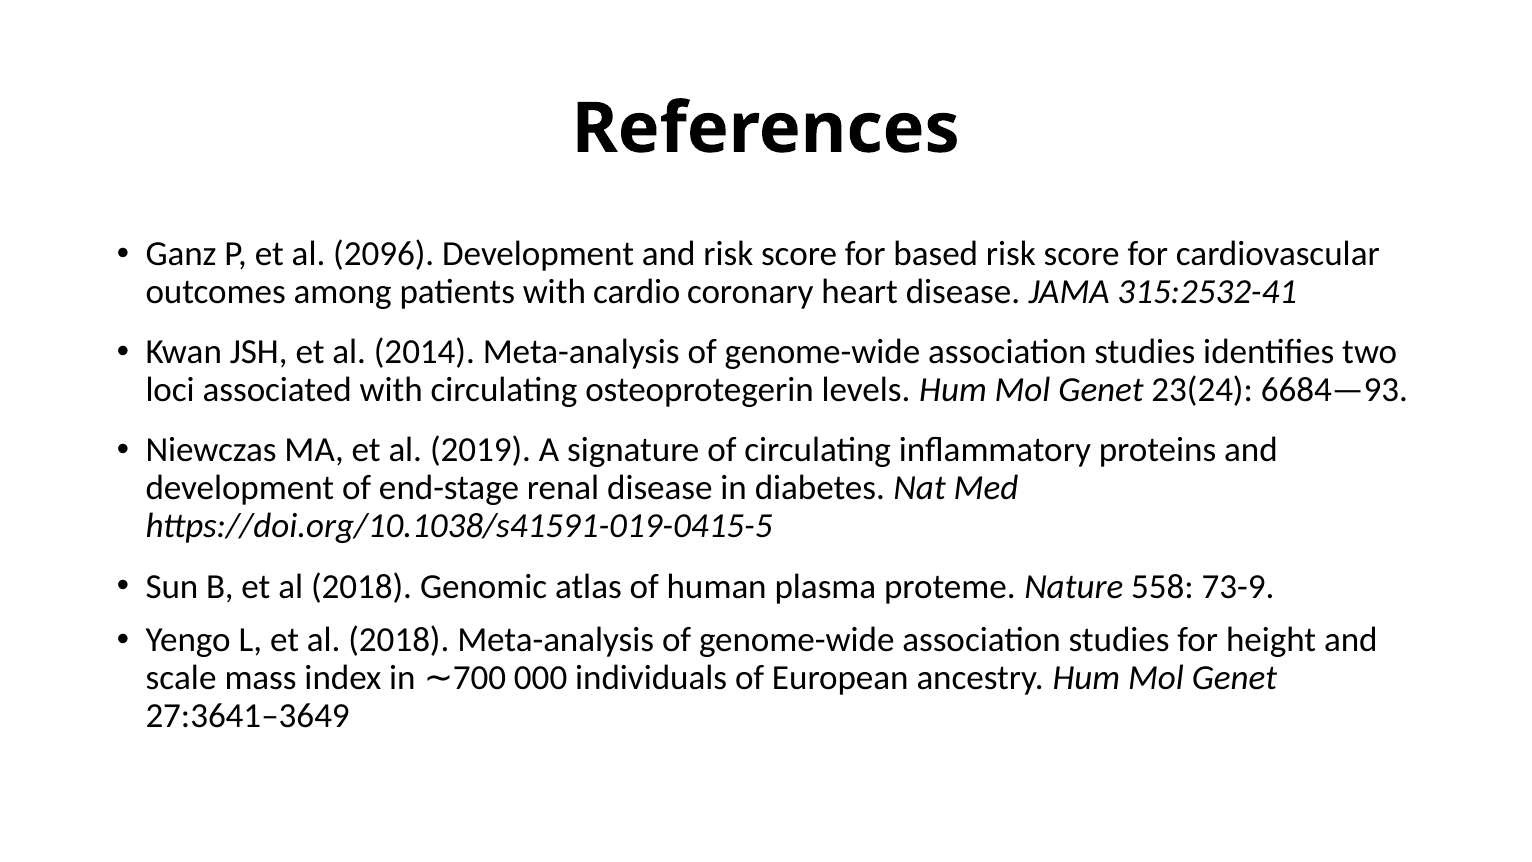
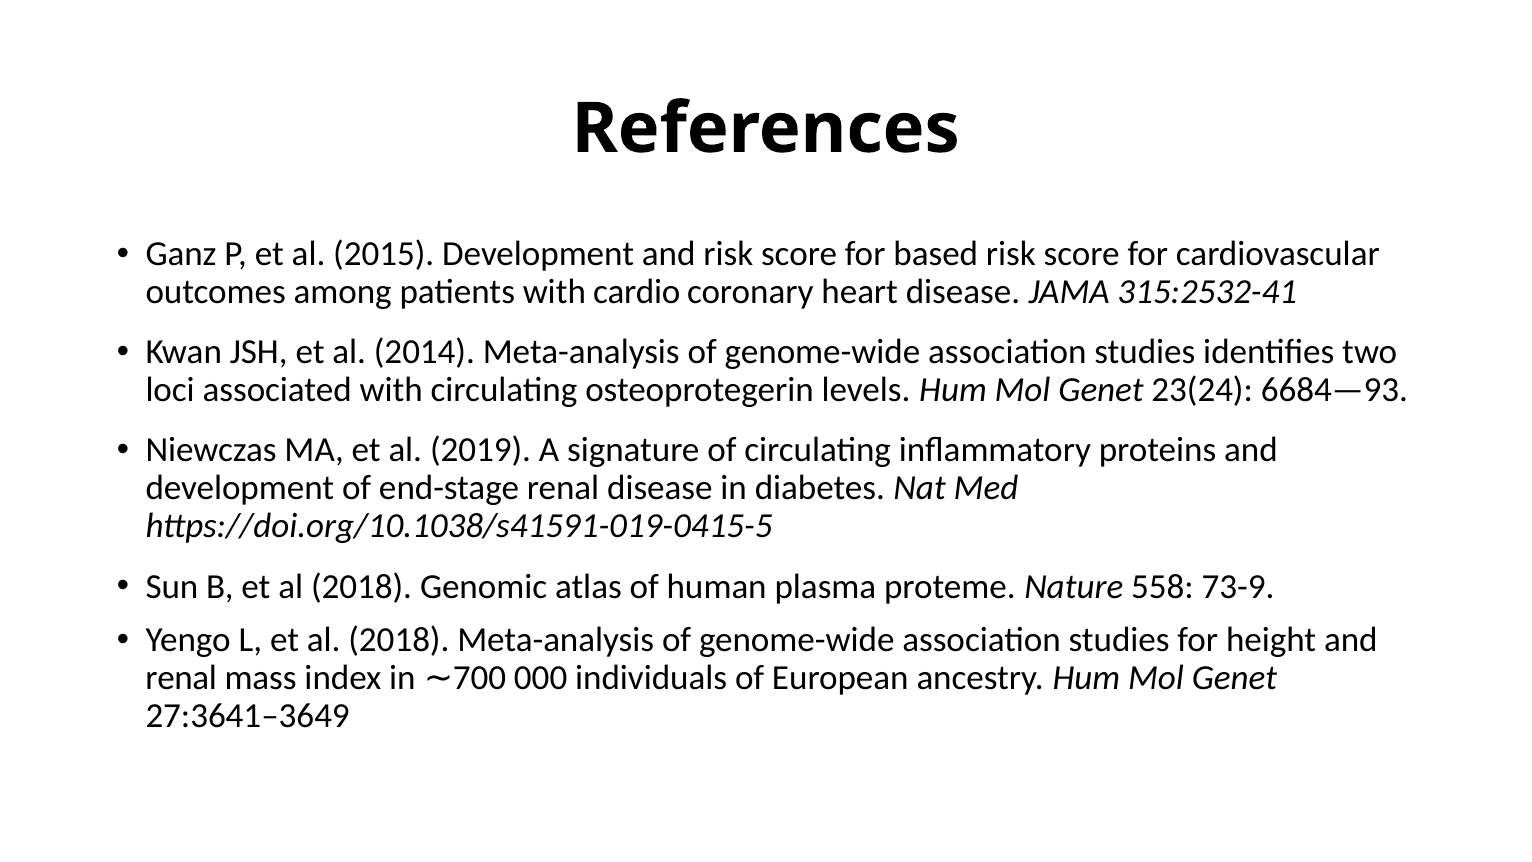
2096: 2096 -> 2015 (384, 254)
scale: scale -> renal (181, 678)
